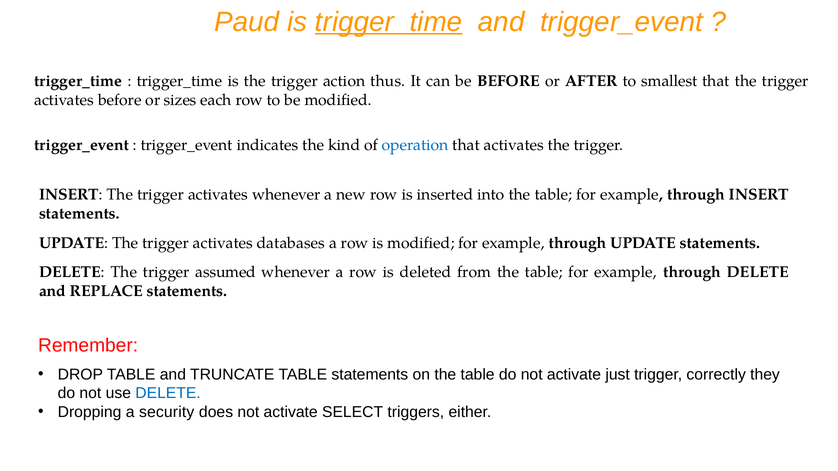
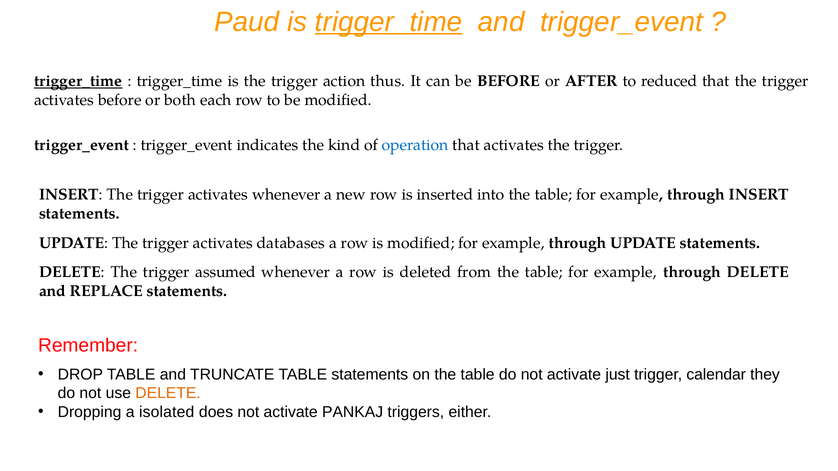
trigger_time underline: none -> present (78, 81)
smallest: smallest -> reduced (669, 81)
sizes: sizes -> both (180, 100)
correctly: correctly -> calendar (716, 375)
DELETE colour: blue -> orange (168, 394)
security: security -> isolated (167, 412)
SELECT: SELECT -> PANKAJ (353, 412)
